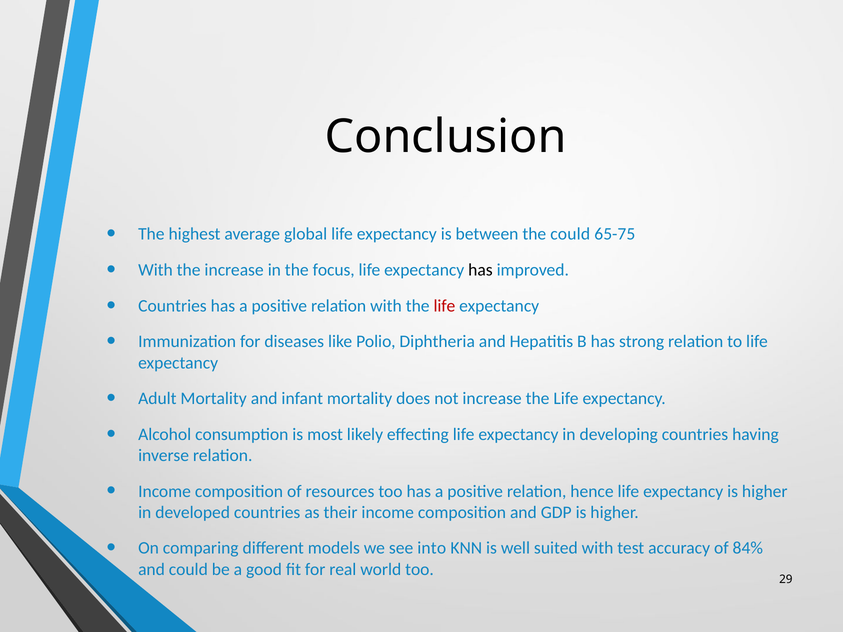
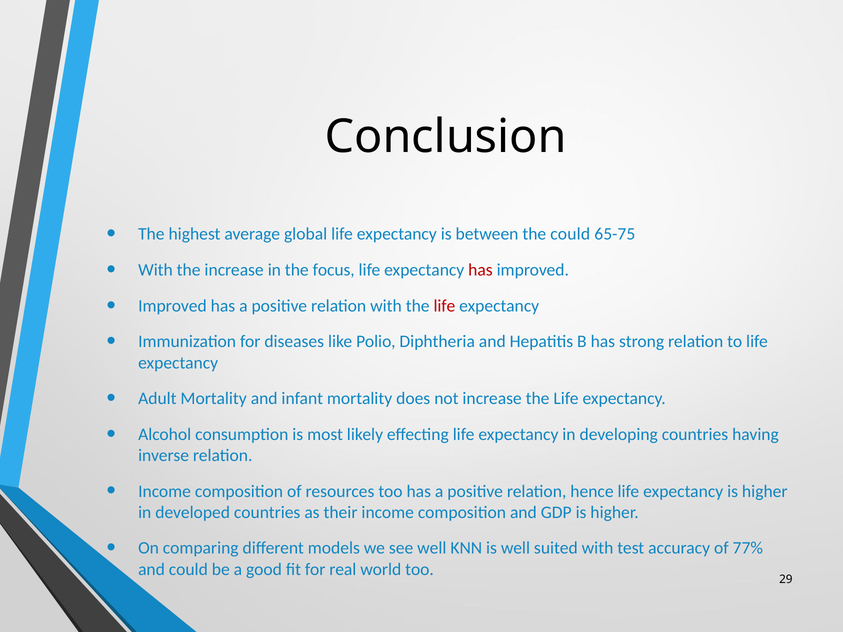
has colour: black -> red (480, 270)
Countries: Countries -> Improved (172, 306)
see into: into -> well (432, 548)
84%: 84% -> 77% (748, 548)
